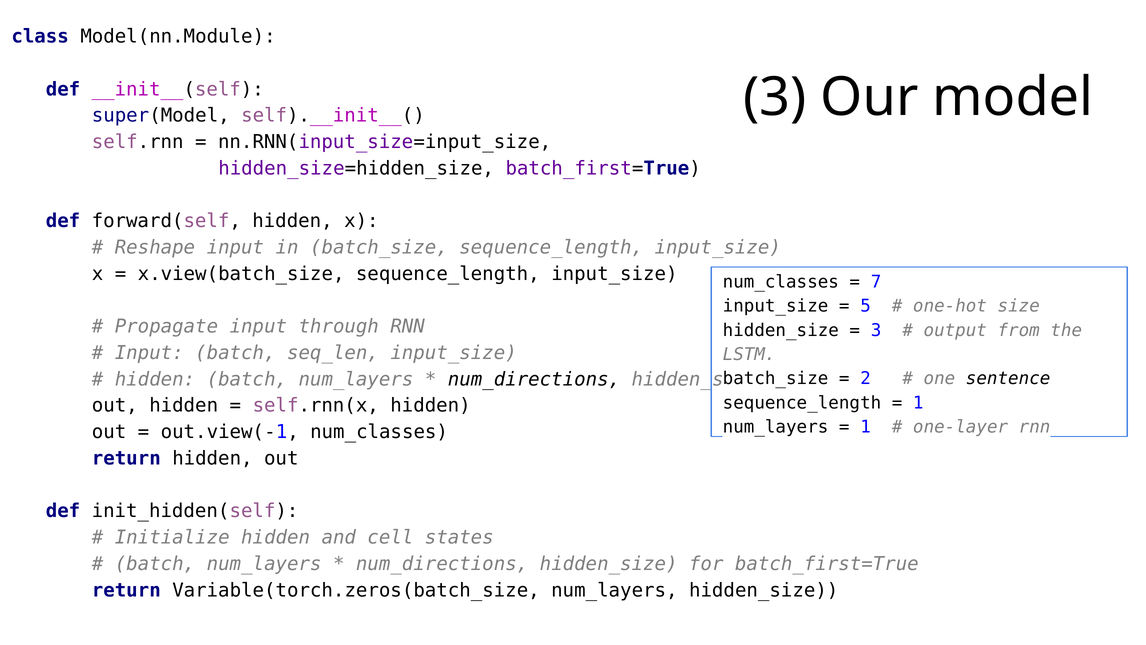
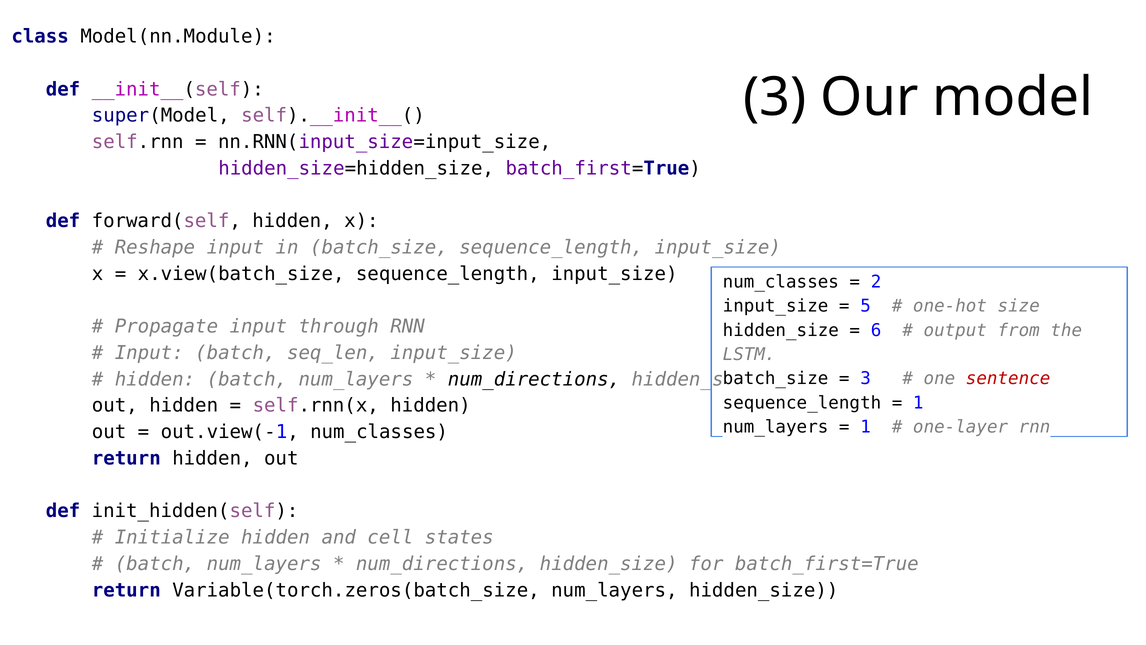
7: 7 -> 2 (876, 282)
3: 3 -> 6 (876, 330)
2: 2 -> 3 (866, 378)
sentence colour: black -> red (1008, 378)
